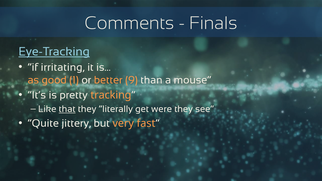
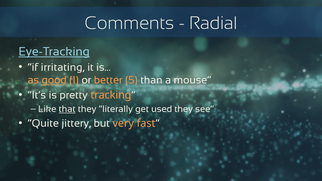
Finals: Finals -> Radial (214, 23)
good underline: none -> present (54, 80)
9: 9 -> 5 (131, 80)
were: were -> used (162, 109)
